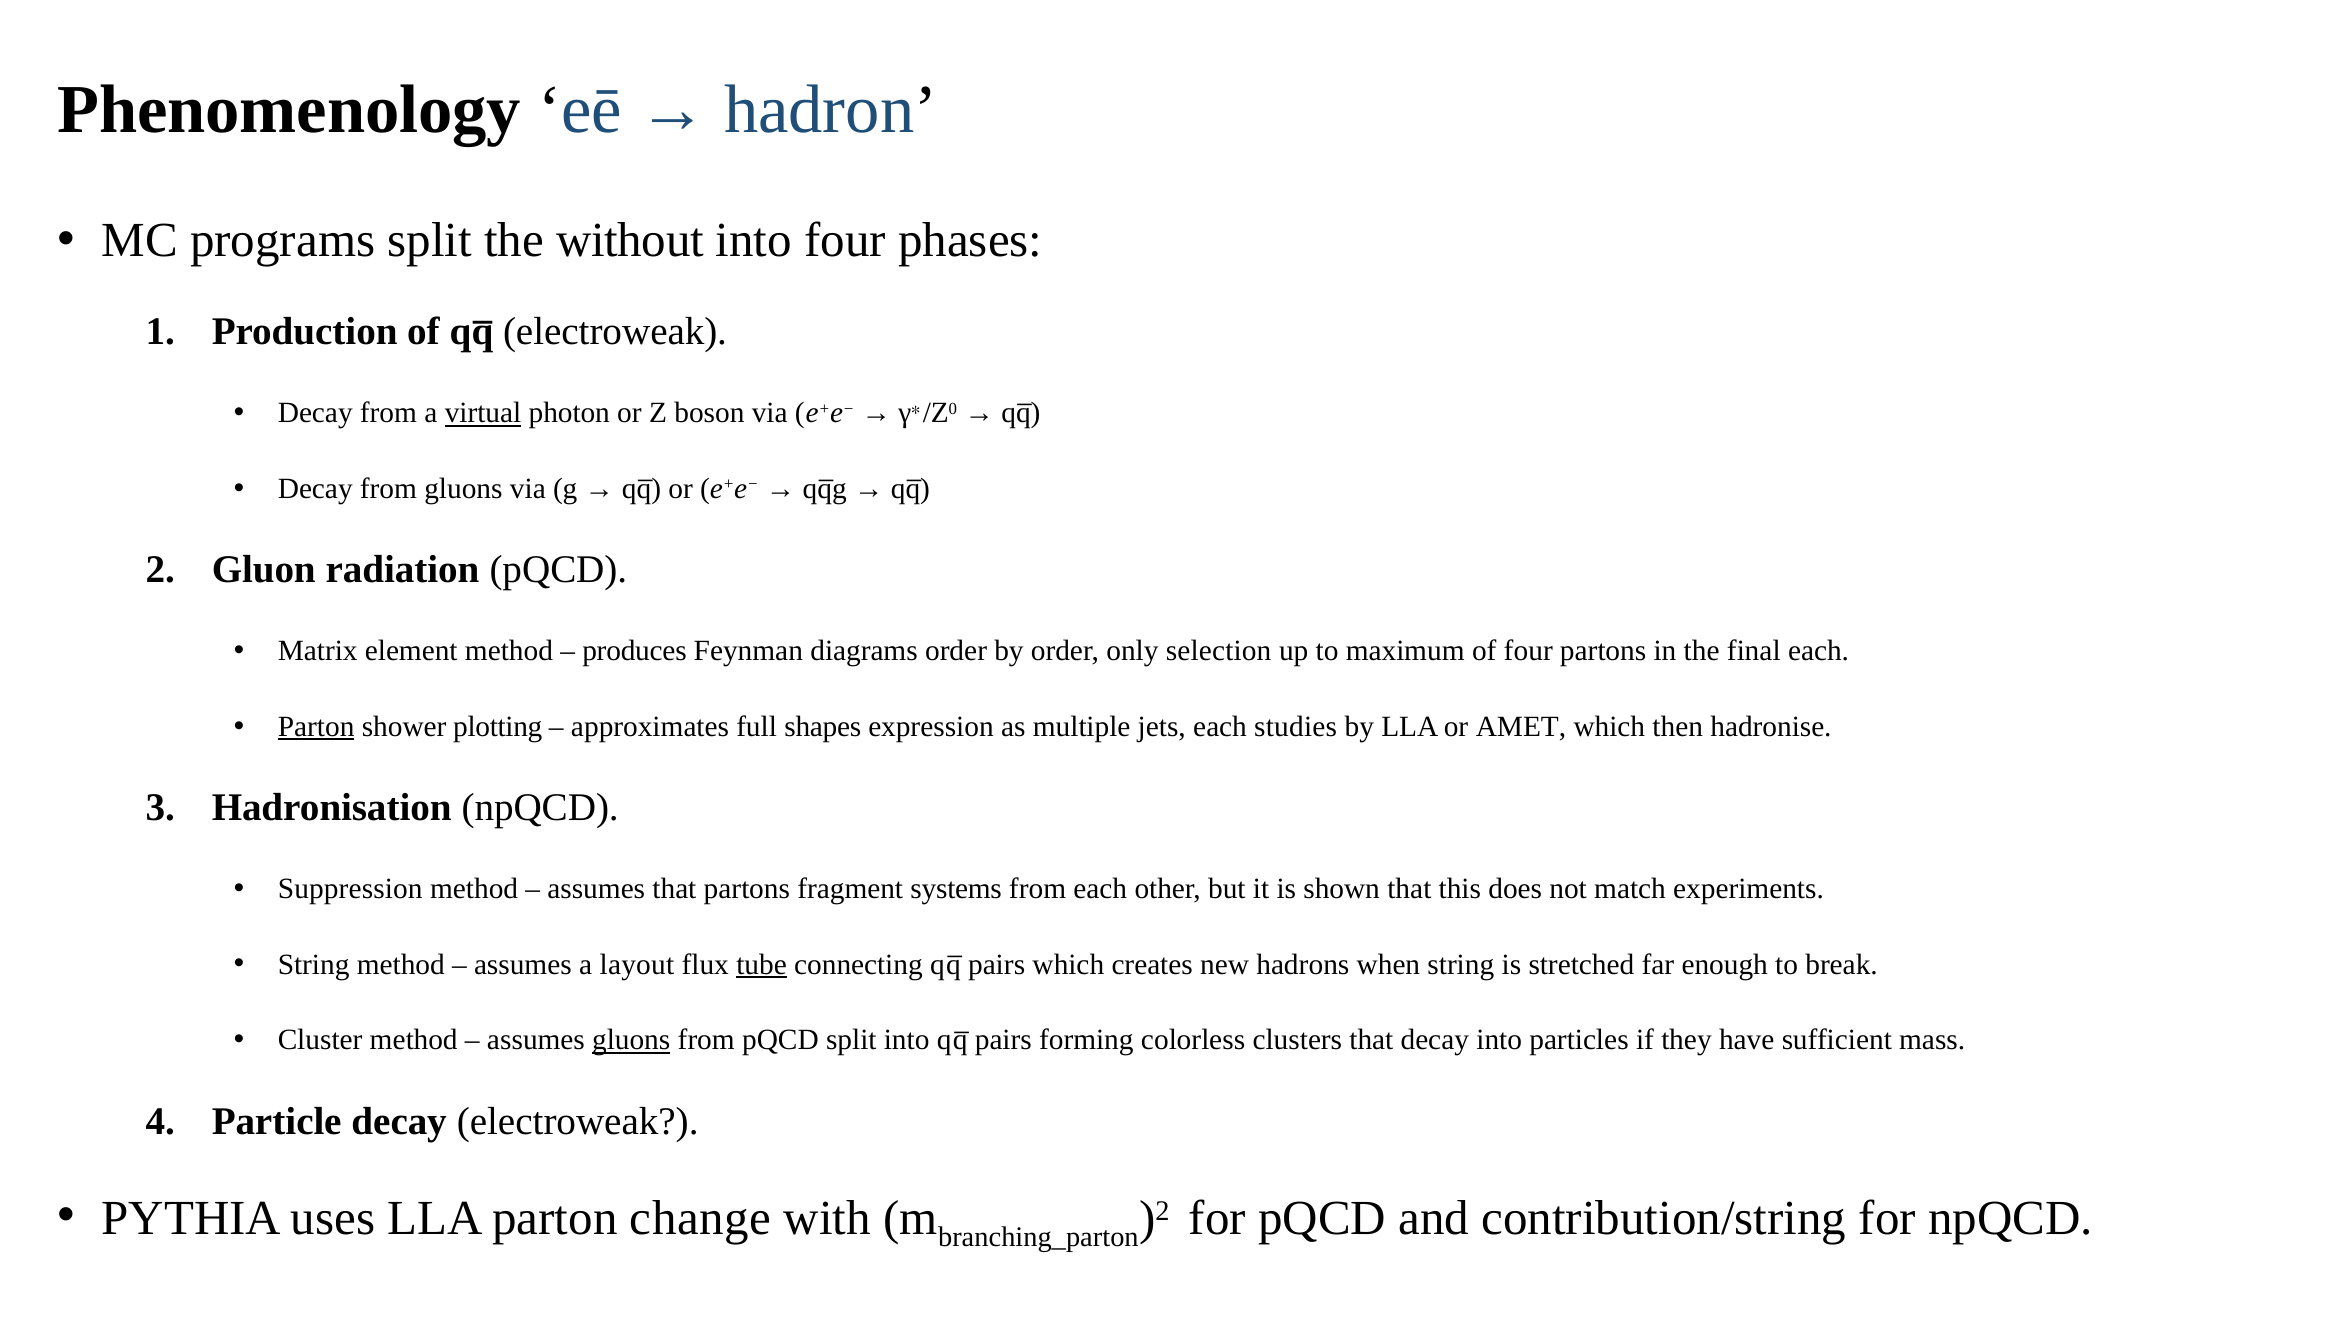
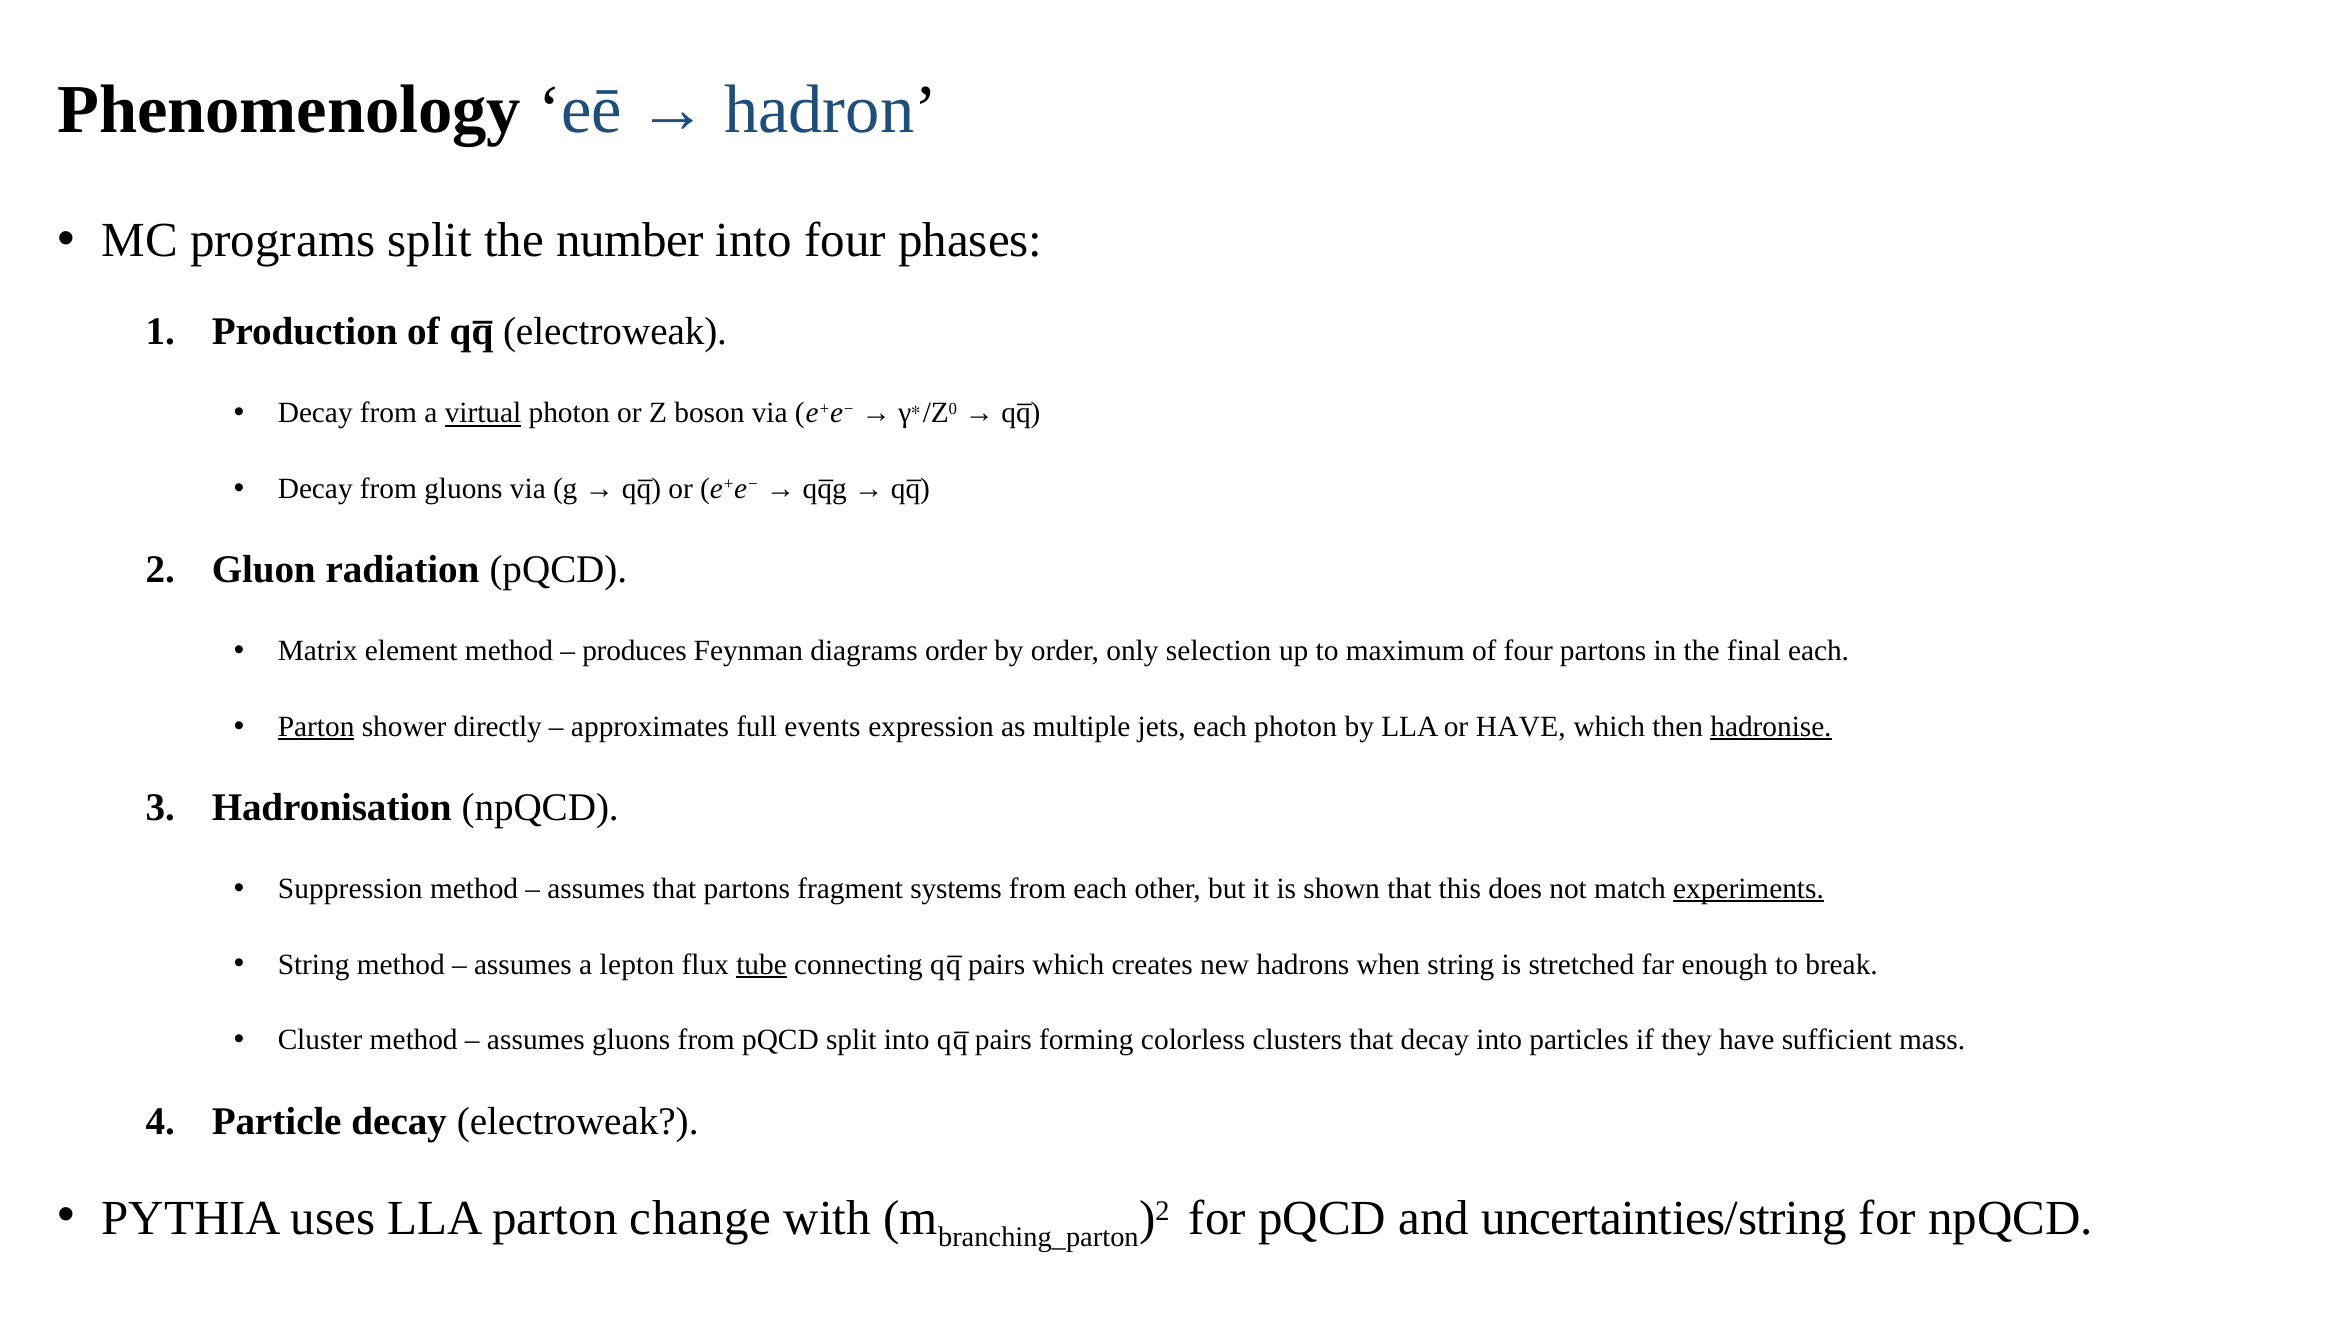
without: without -> number (630, 240)
plotting: plotting -> directly (498, 727)
shapes: shapes -> events (823, 727)
each studies: studies -> photon (1296, 727)
or AMET: AMET -> HAVE (1521, 727)
hadronise underline: none -> present (1771, 727)
experiments underline: none -> present (1749, 889)
layout: layout -> lepton (637, 965)
gluons underline: present -> none (631, 1041)
contribution/string: contribution/string -> uncertainties/string (1664, 1219)
